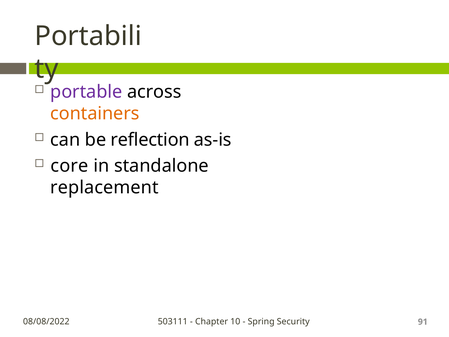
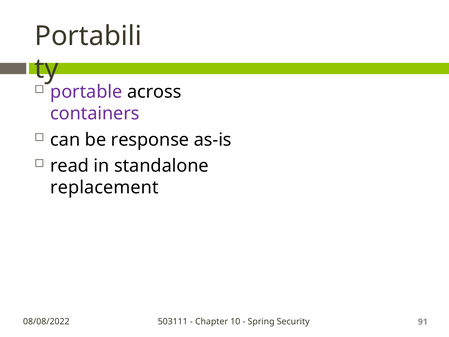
containers colour: orange -> purple (95, 114)
reflection: reflection -> response (150, 140)
core: core -> read (70, 166)
